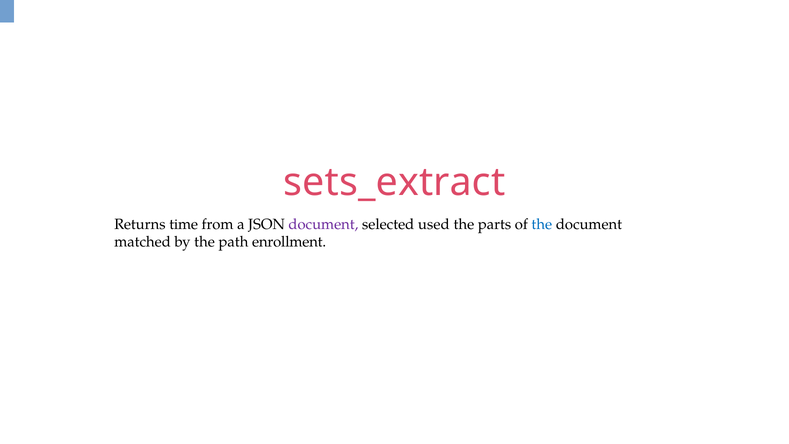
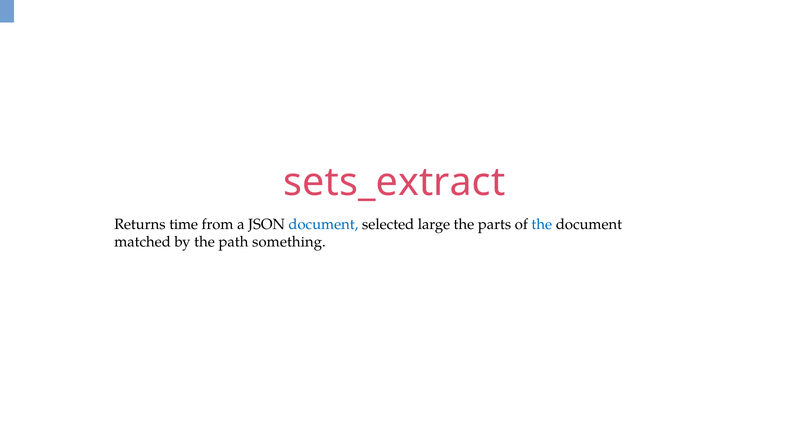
document colour: purple -> blue (323, 224)
used: used -> large (434, 224)
enrollment: enrollment -> something (289, 242)
